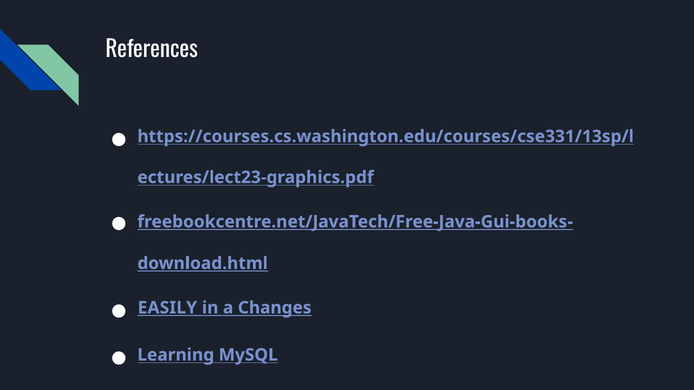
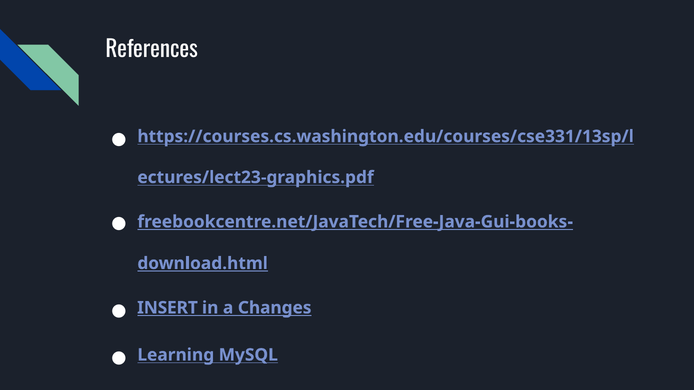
EASILY: EASILY -> INSERT (167, 308)
